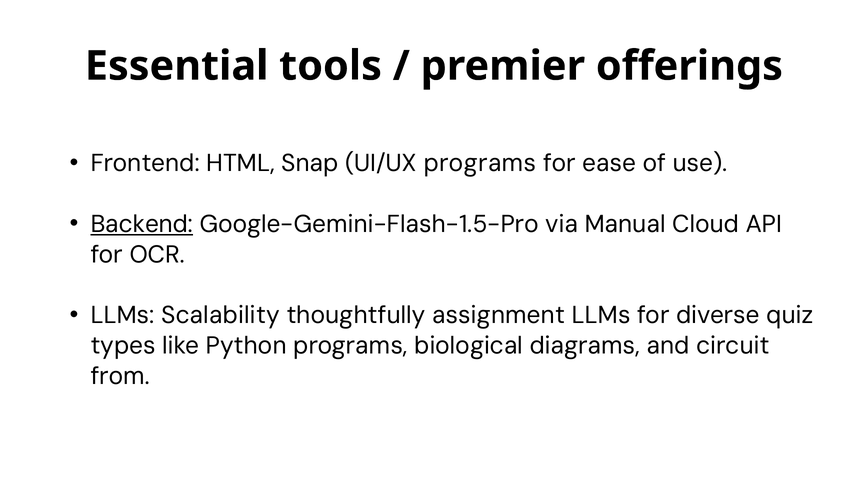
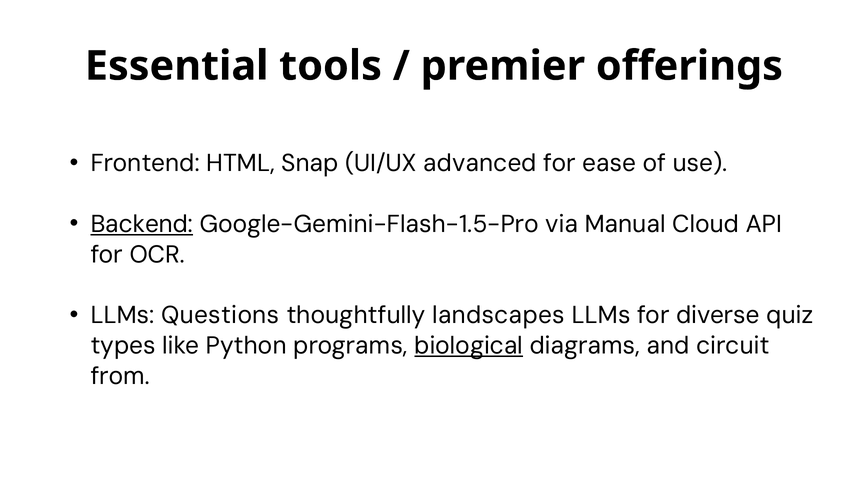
UI/UX programs: programs -> advanced (480, 163)
Scalability: Scalability -> Questions (220, 316)
assignment: assignment -> landscapes (499, 316)
biological underline: none -> present (469, 346)
